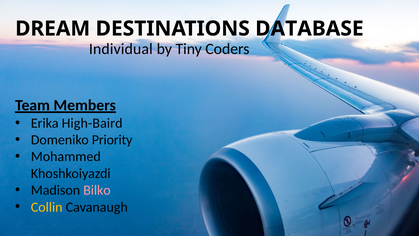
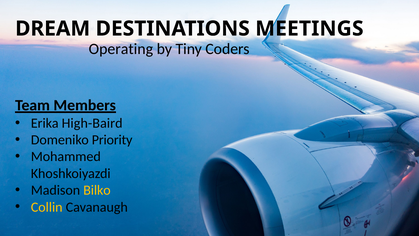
DATABASE: DATABASE -> MEETINGS (309, 29)
Individual: Individual -> Operating (121, 49)
Bilko colour: pink -> yellow (97, 190)
